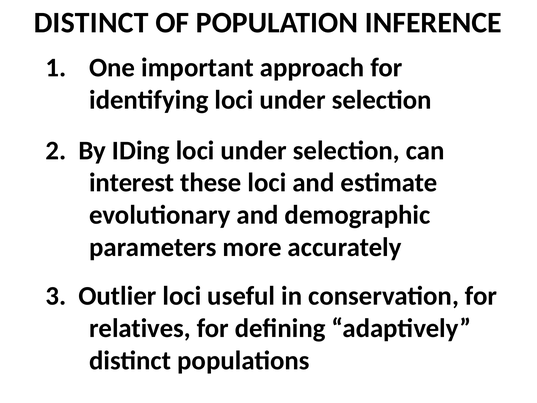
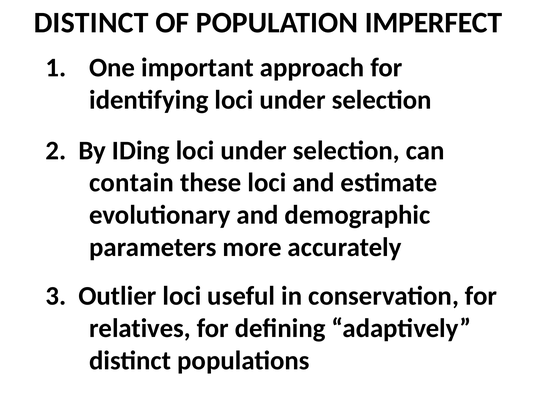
INFERENCE: INFERENCE -> IMPERFECT (433, 23)
interest: interest -> contain (132, 183)
